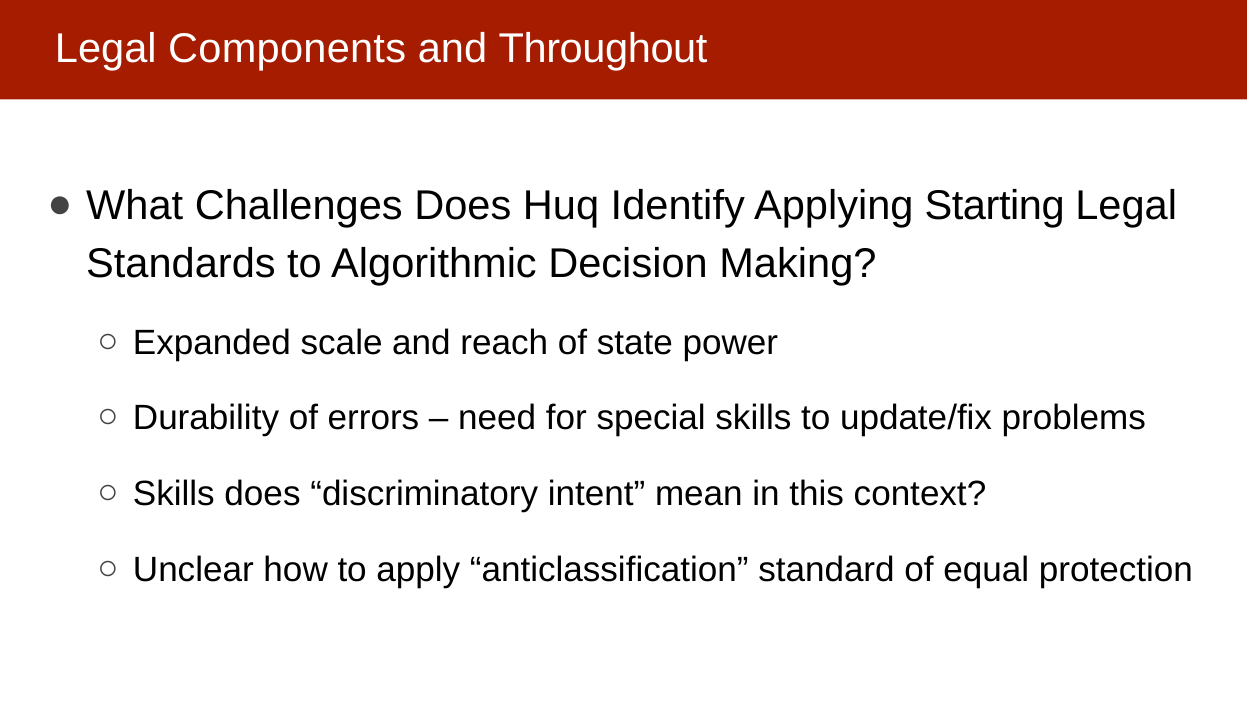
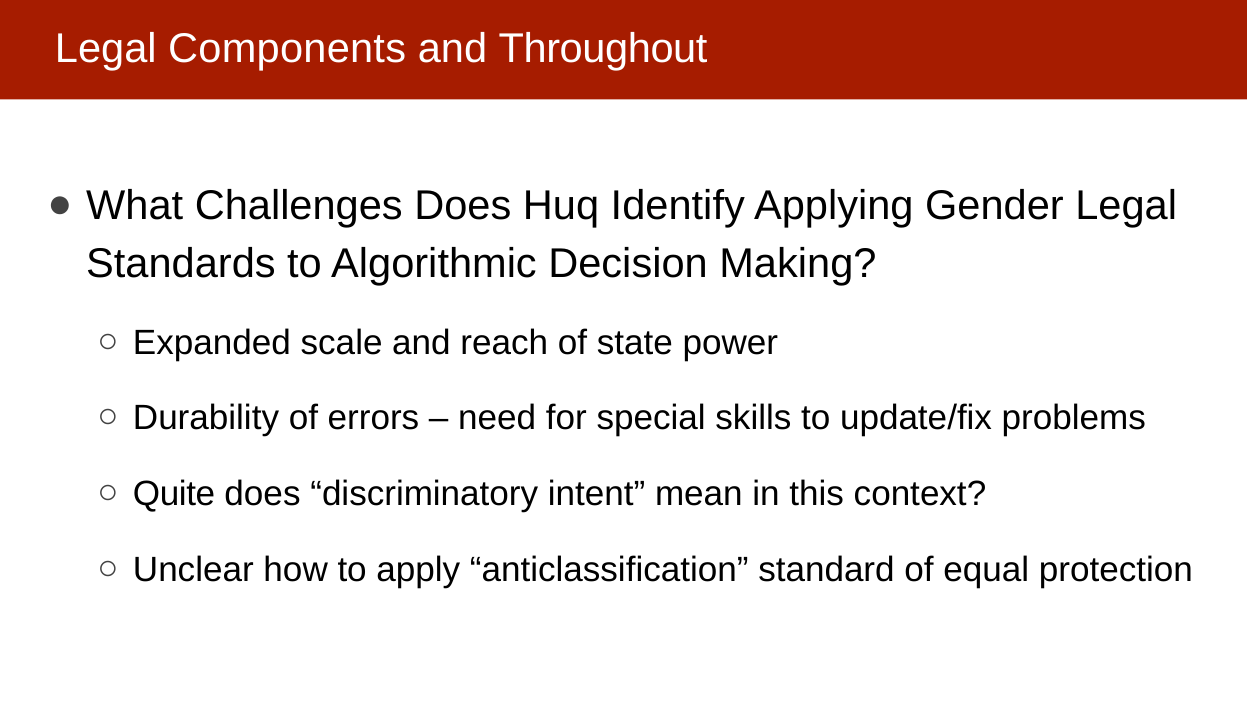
Starting: Starting -> Gender (994, 206)
Skills: Skills -> Quite (174, 494)
